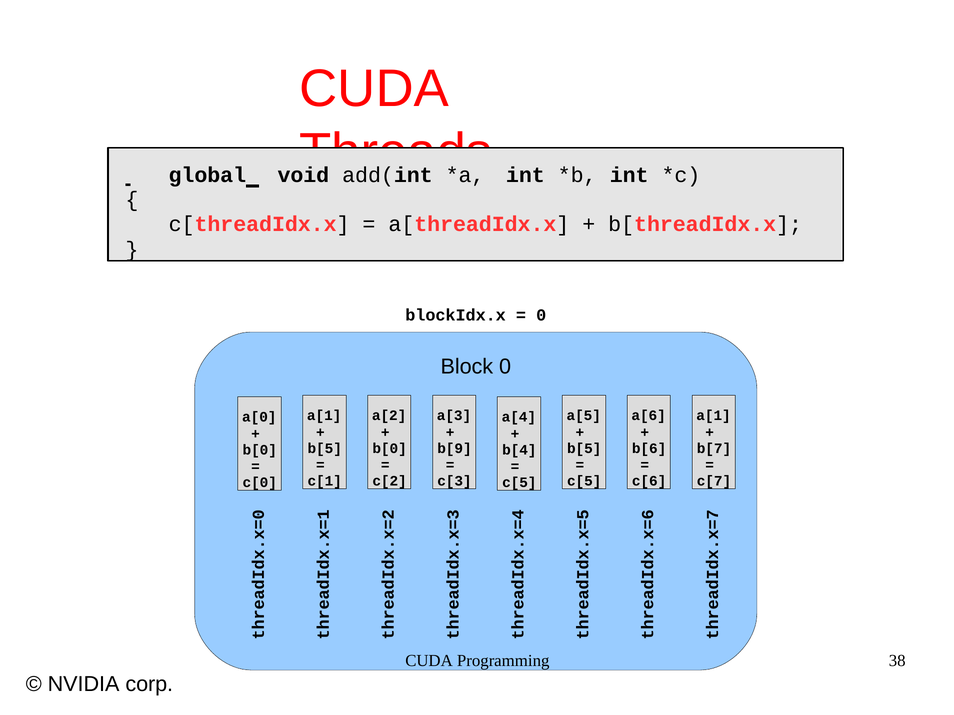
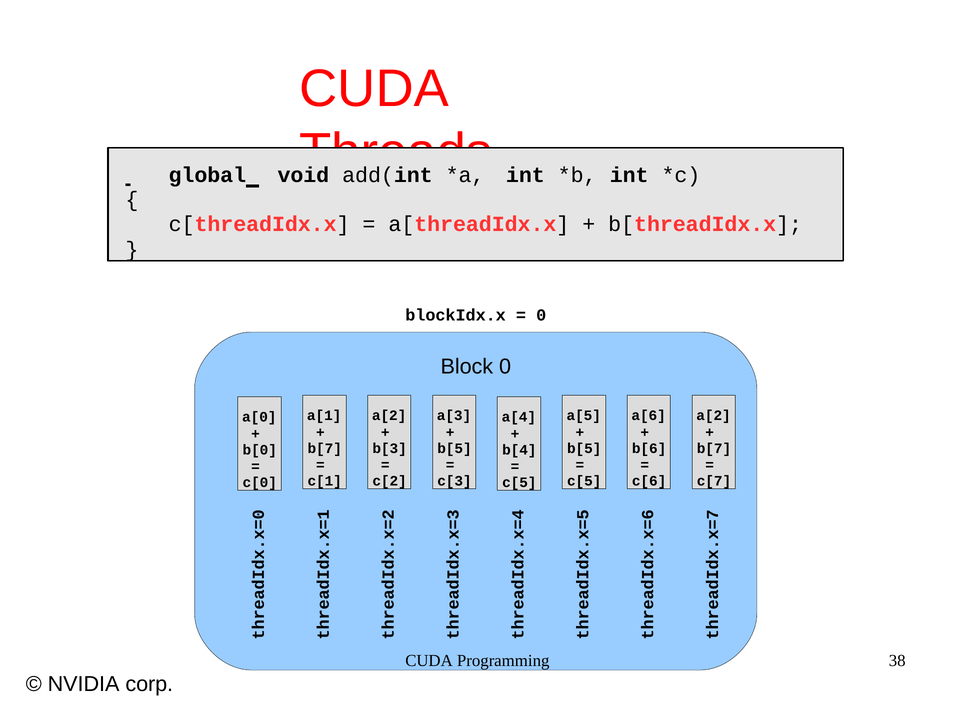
a[1: a[1 -> a[2 (714, 416)
b[5: b[5 -> b[7 (325, 449)
b[0: b[0 -> b[3 (390, 449)
b[9: b[9 -> b[5 (454, 449)
